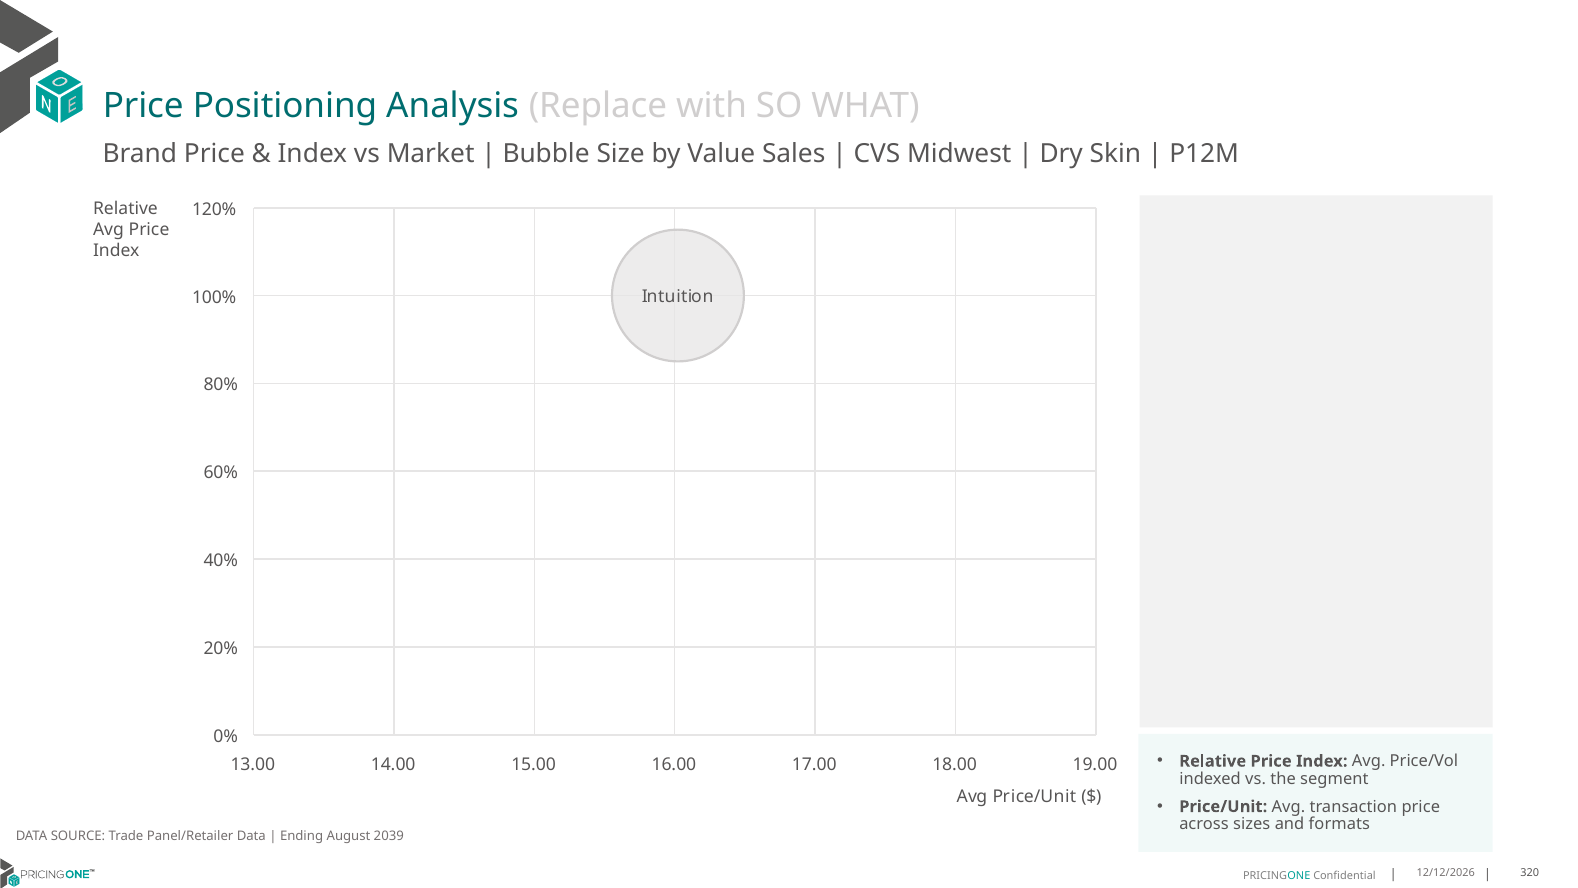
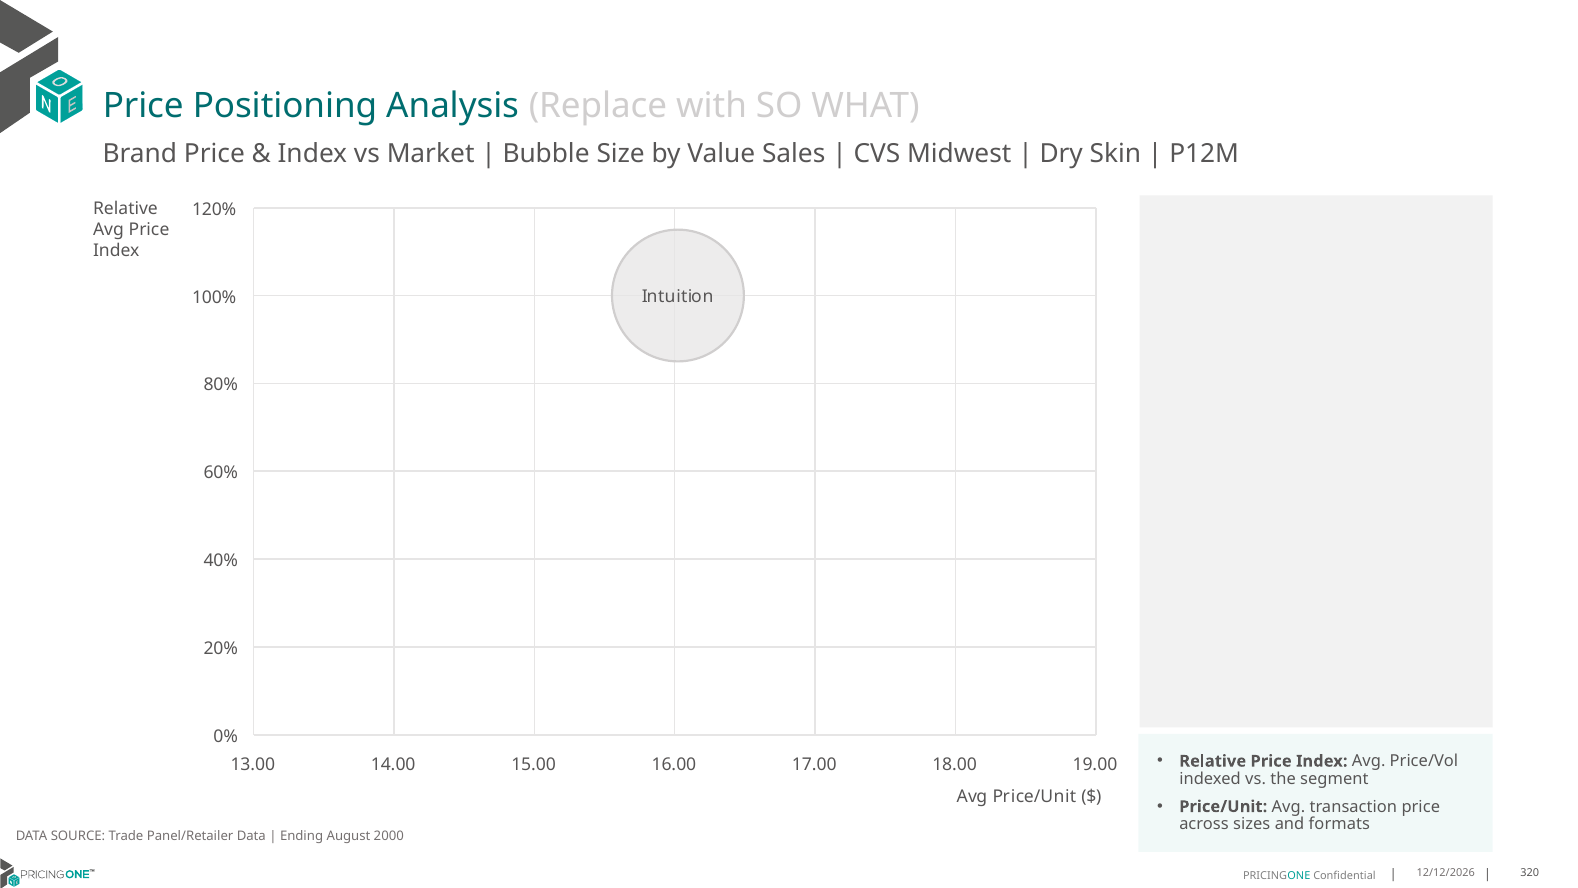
2039: 2039 -> 2000 (389, 836)
